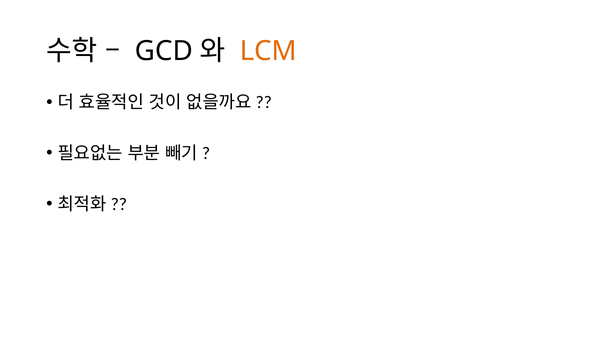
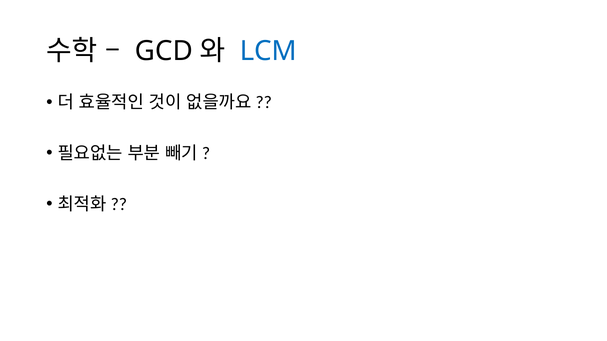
LCM colour: orange -> blue (268, 51)
